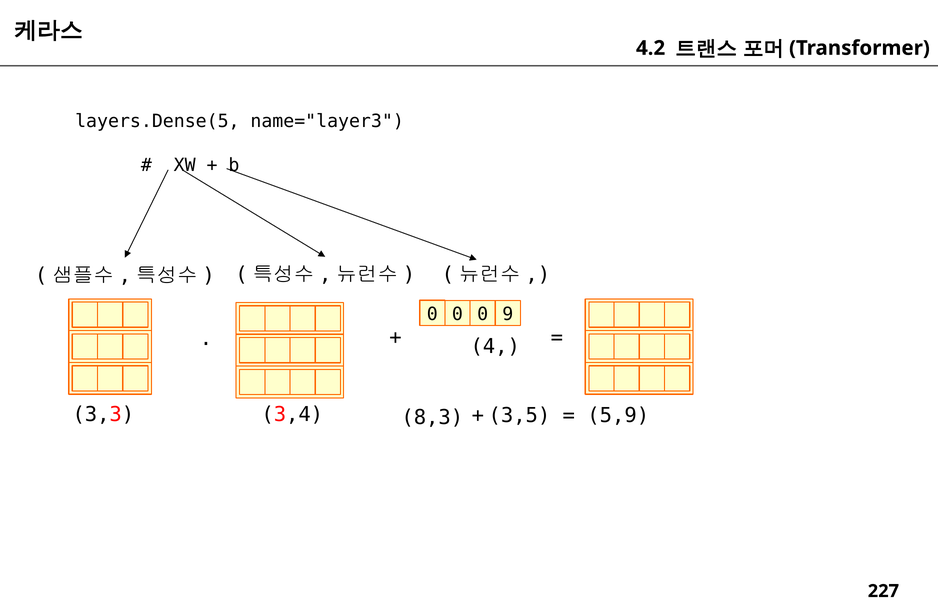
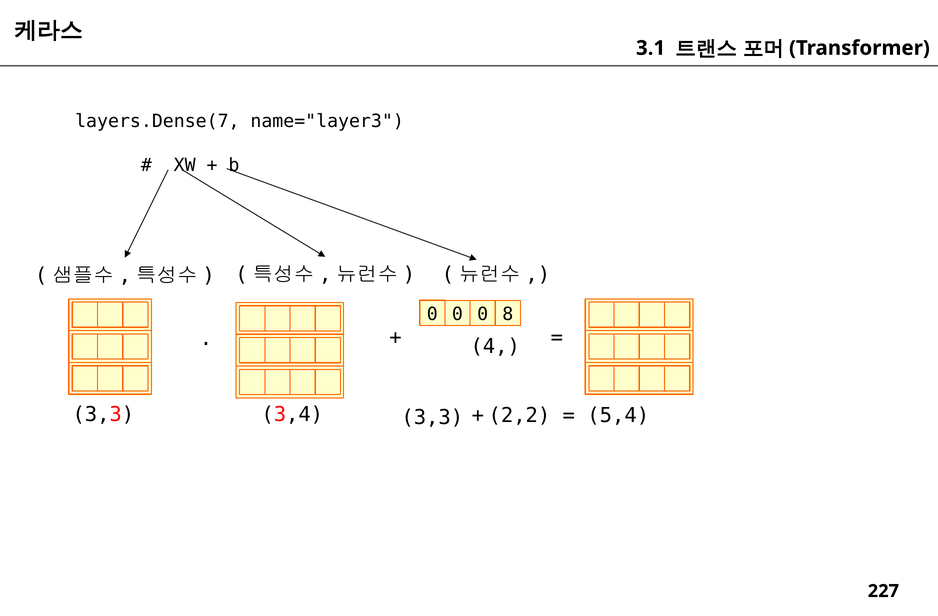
4.2: 4.2 -> 3.1 (651, 48)
layers.Dense(5: layers.Dense(5 -> layers.Dense(7 (157, 121)
9: 9 -> 8 (508, 314)
3,5: 3,5 -> 2,2 (519, 416)
5,9: 5,9 -> 5,4 (618, 416)
8,3: 8,3 -> 3,3 (432, 417)
